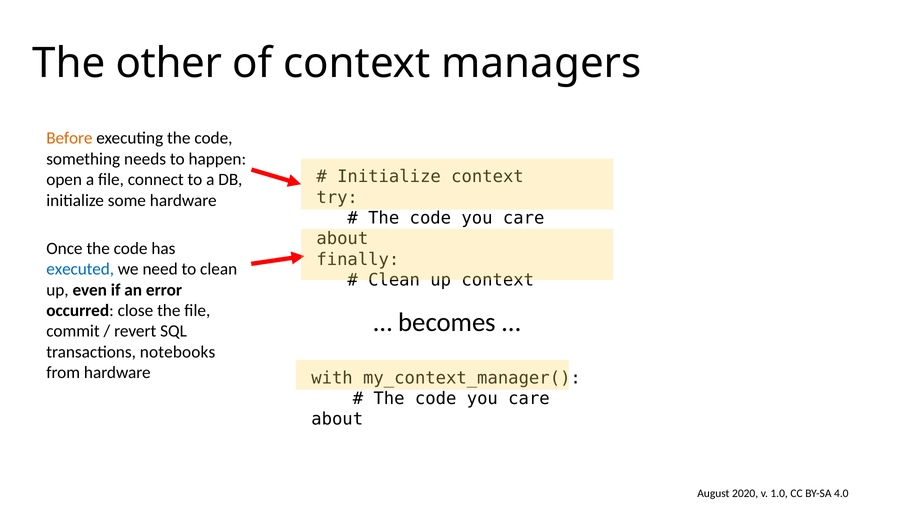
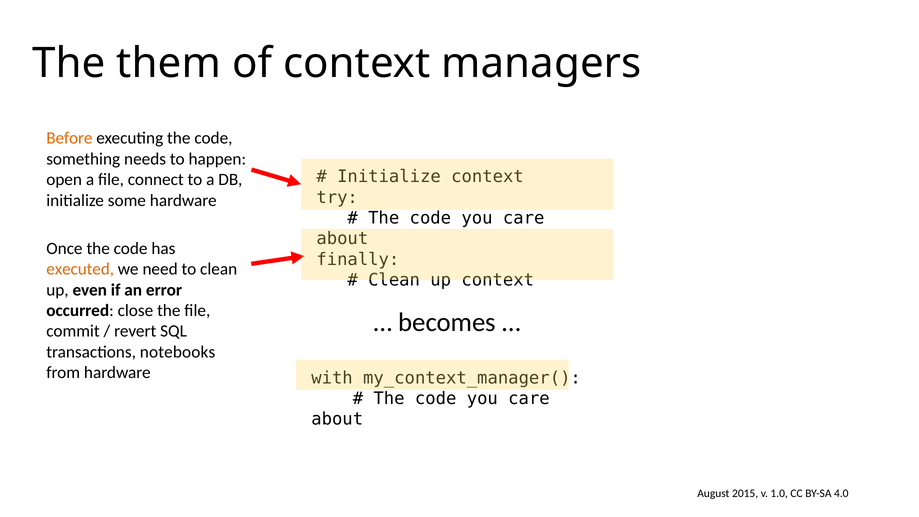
other: other -> them (169, 63)
executed colour: blue -> orange (80, 269)
2020: 2020 -> 2015 (745, 494)
